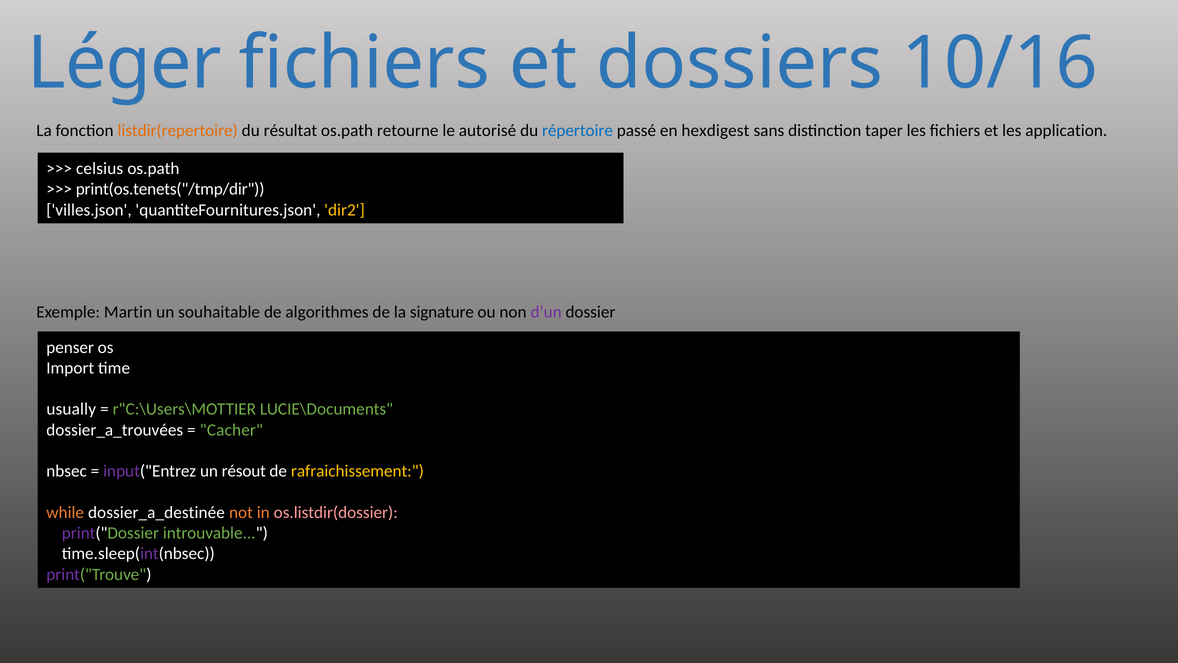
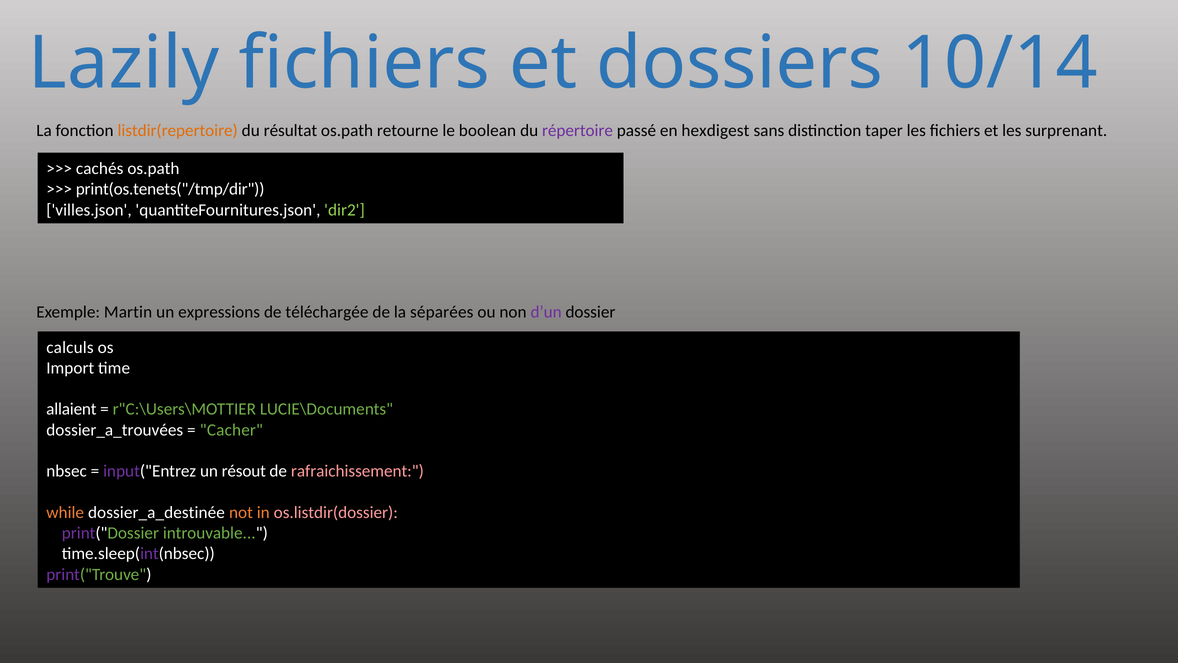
Léger: Léger -> Lazily (124, 64)
10/16: 10/16 -> 10/14 (1000, 64)
autorisé: autorisé -> boolean (487, 131)
répertoire colour: blue -> purple (578, 131)
application: application -> surprenant (1066, 131)
celsius: celsius -> cachés (100, 168)
dir2 colour: yellow -> light green (345, 210)
souhaitable: souhaitable -> expressions (219, 312)
algorithmes: algorithmes -> téléchargée (327, 312)
signature: signature -> séparées (442, 312)
penser: penser -> calculs (70, 347)
usually: usually -> allaient (71, 409)
rafraichissement colour: yellow -> pink (357, 471)
